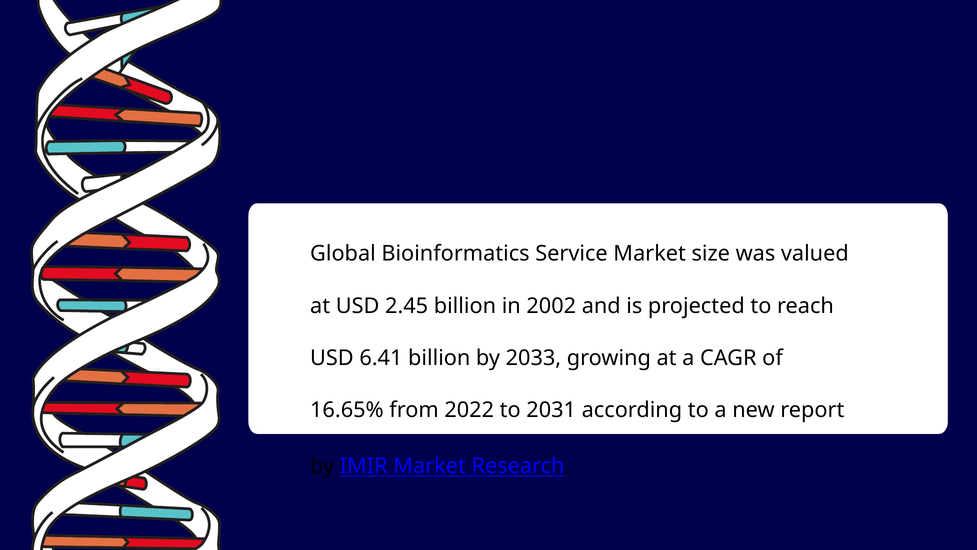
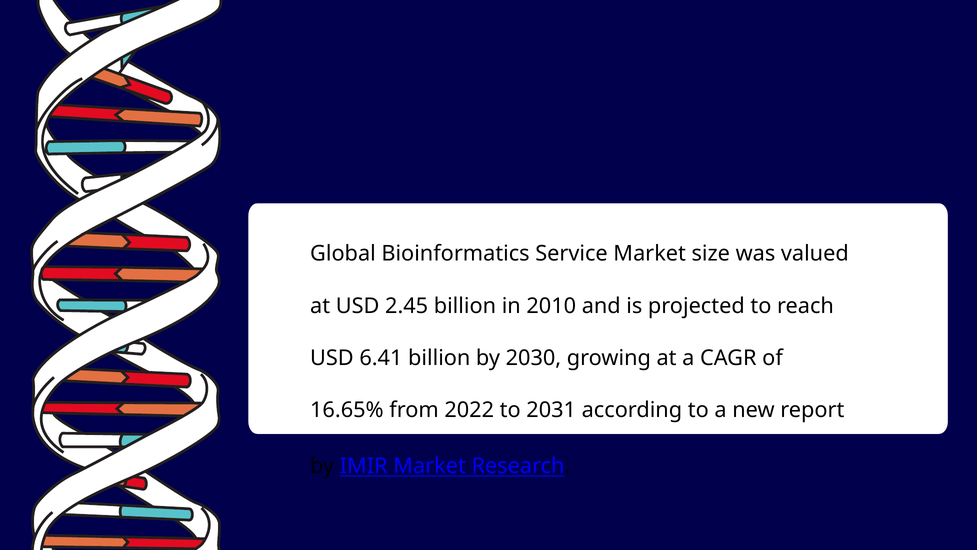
2002: 2002 -> 2010 (551, 306)
2033: 2033 -> 2030 (533, 358)
